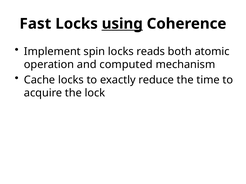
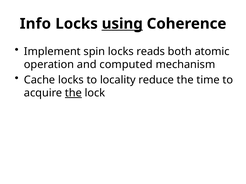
Fast: Fast -> Info (35, 24)
exactly: exactly -> locality (118, 80)
the underline: none -> present (73, 93)
